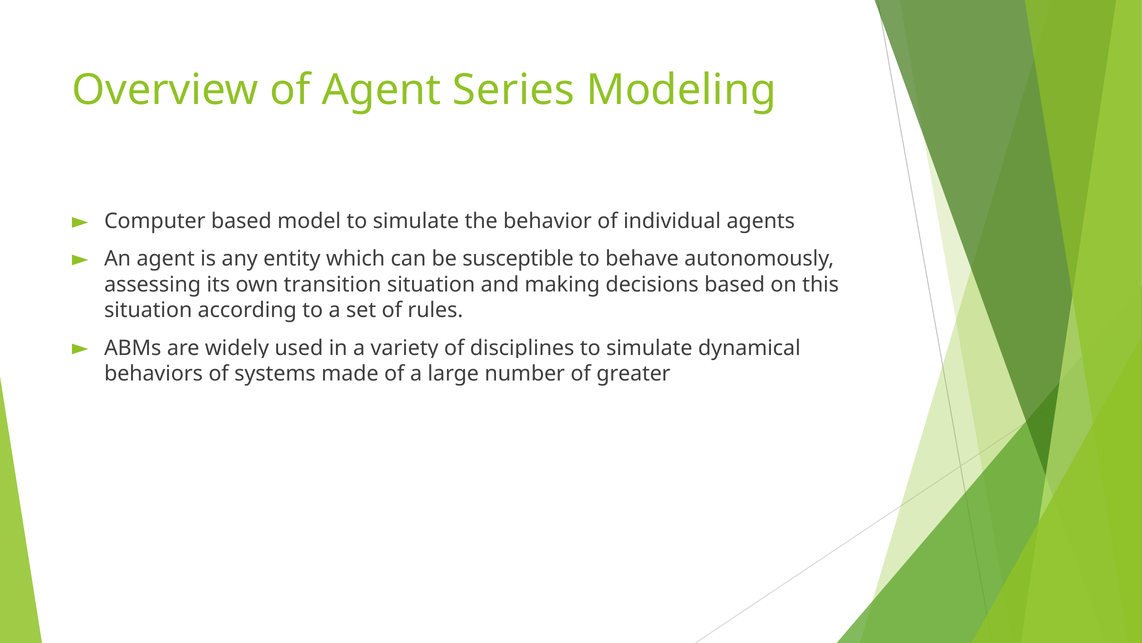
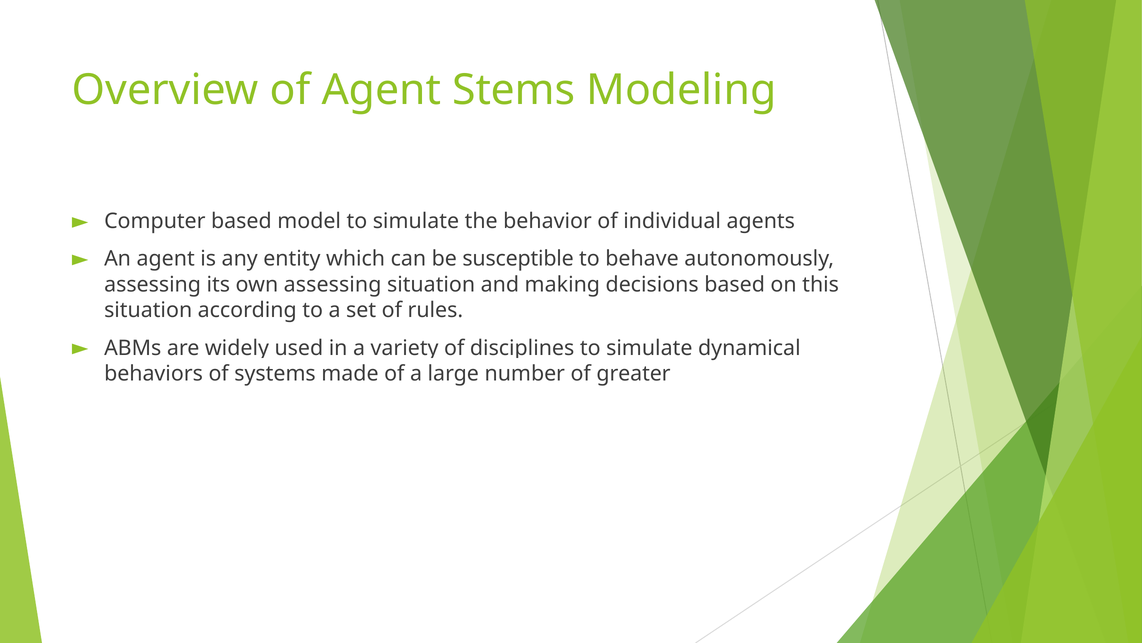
Series: Series -> Stems (514, 90)
own transition: transition -> assessing (333, 284)
